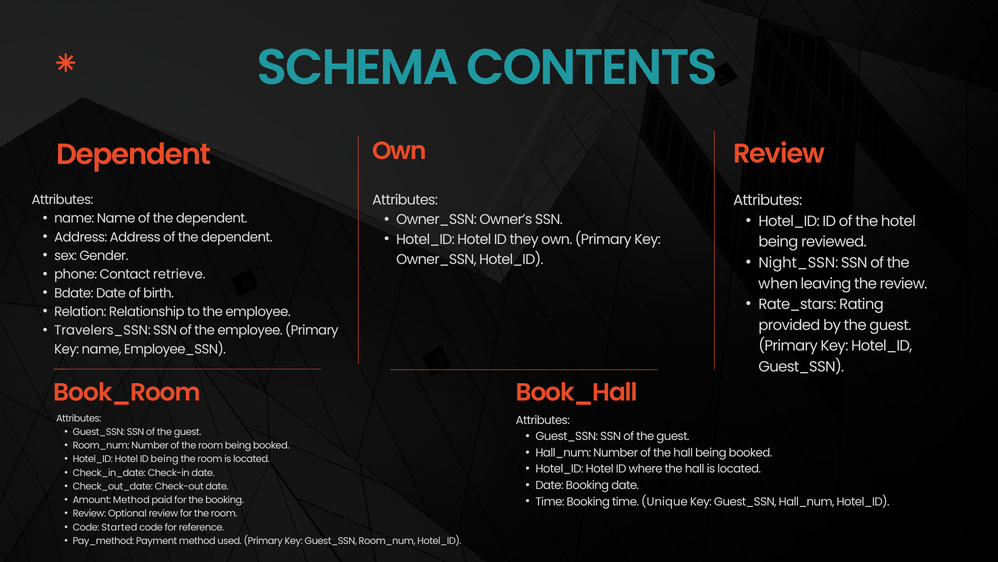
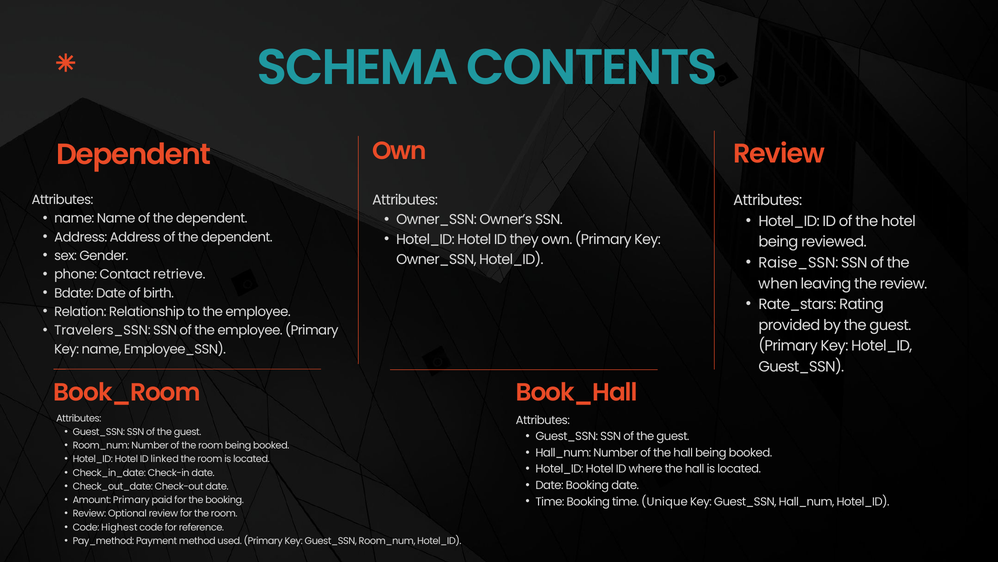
Night_SSN: Night_SSN -> Raise_SSN (798, 263)
ID being: being -> linked (165, 459)
Amount Method: Method -> Primary (131, 500)
Started: Started -> Highest (119, 527)
